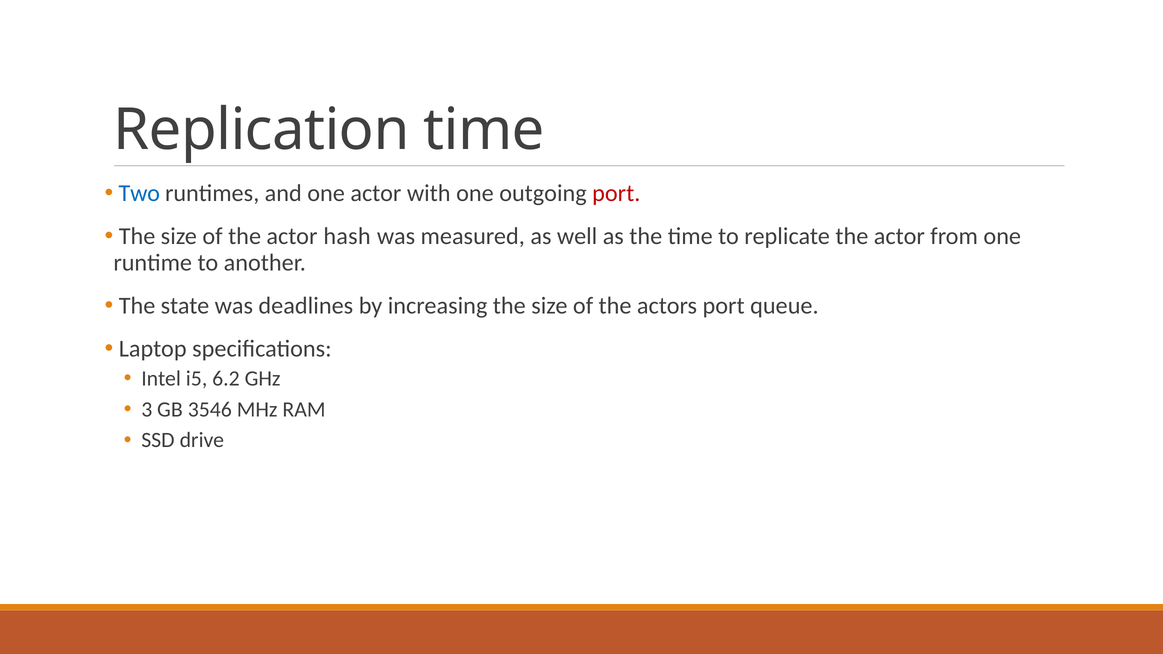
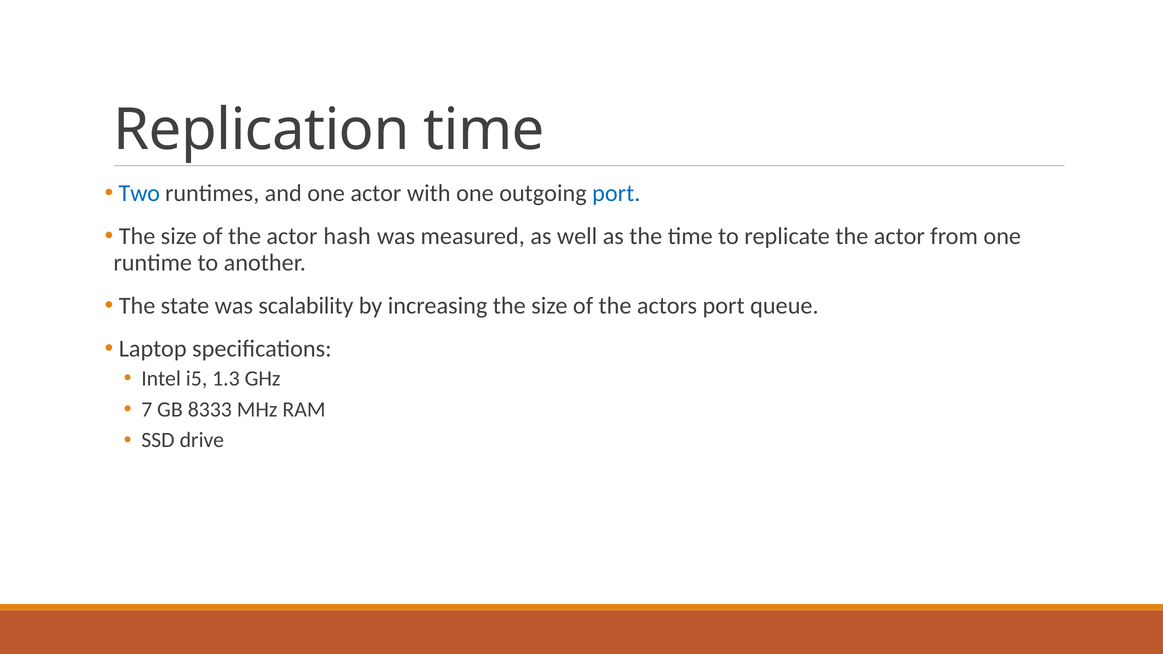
port colour: red -> blue (616, 193)
deadlines: deadlines -> scalability (306, 306)
6.2: 6.2 -> 1.3 (226, 379)
3: 3 -> 7 (147, 410)
3546: 3546 -> 8333 (210, 410)
